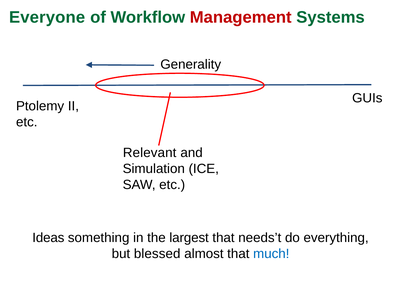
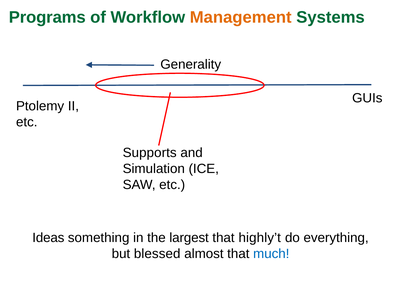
Everyone: Everyone -> Programs (47, 17)
Management colour: red -> orange (241, 17)
Relevant: Relevant -> Supports (150, 153)
needs’t: needs’t -> highly’t (260, 238)
